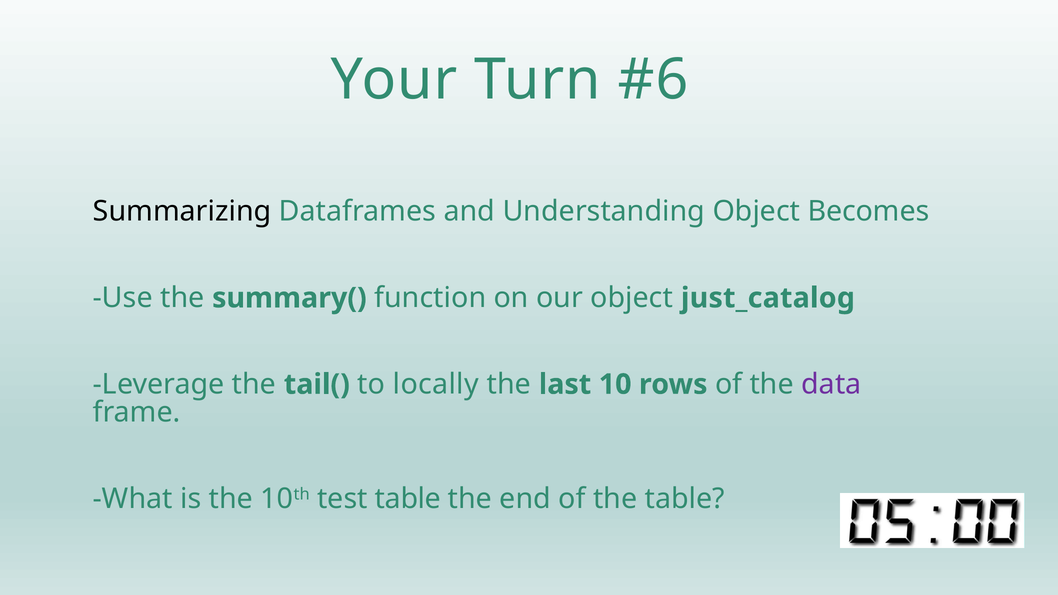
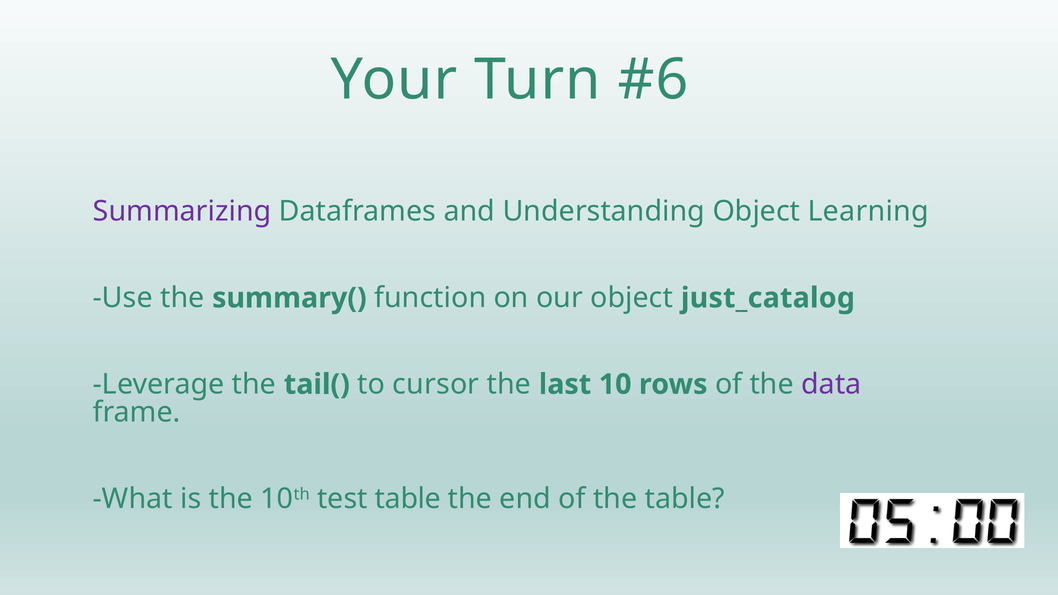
Summarizing colour: black -> purple (182, 212)
Becomes: Becomes -> Learning (868, 212)
locally: locally -> cursor (436, 384)
